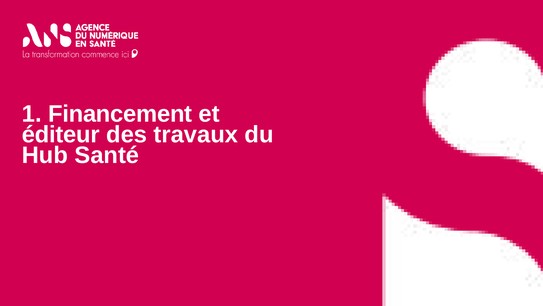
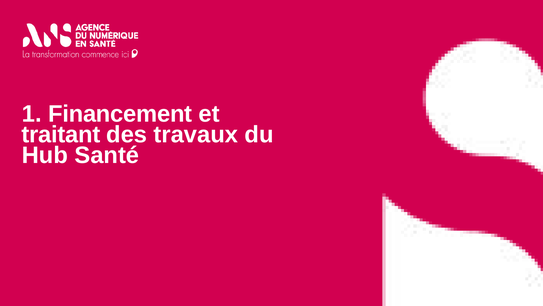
éditeur: éditeur -> traitant (61, 134)
